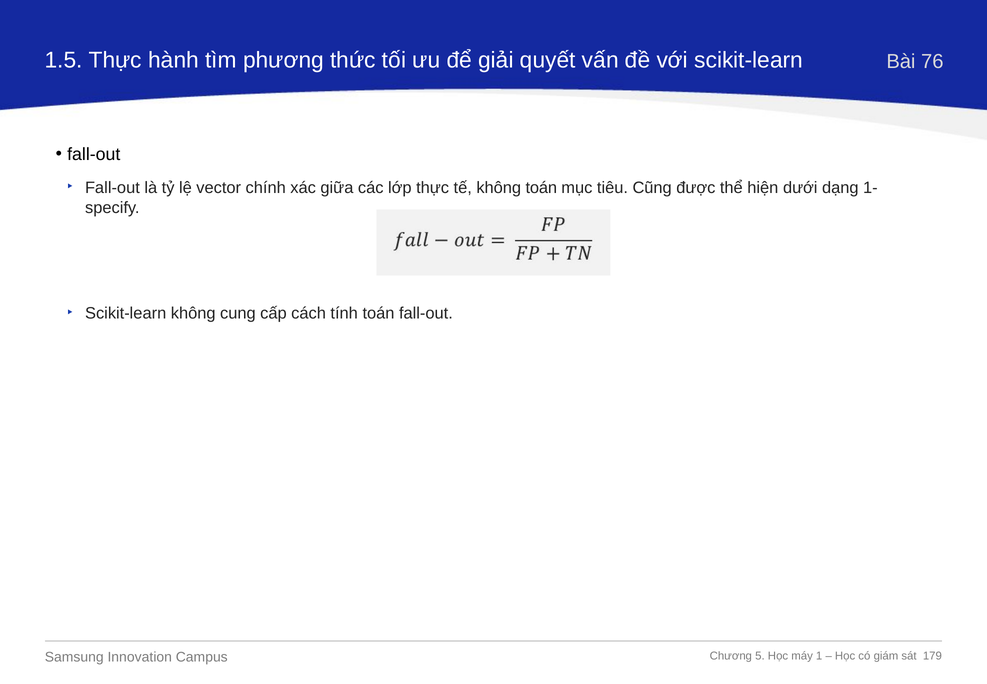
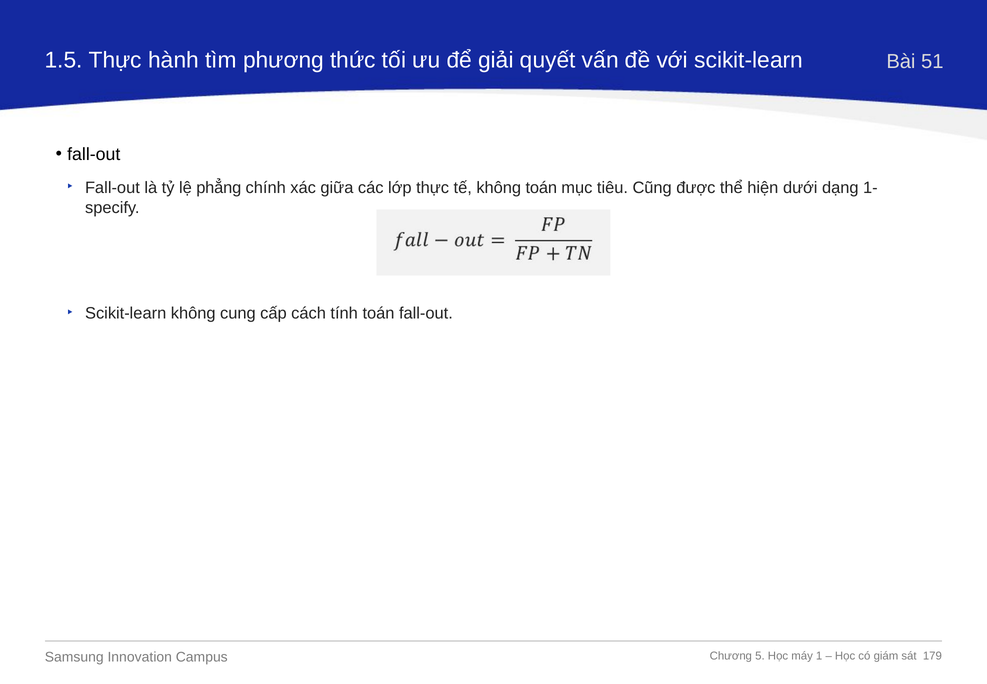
76: 76 -> 51 (932, 61)
vector: vector -> phẳng (219, 188)
